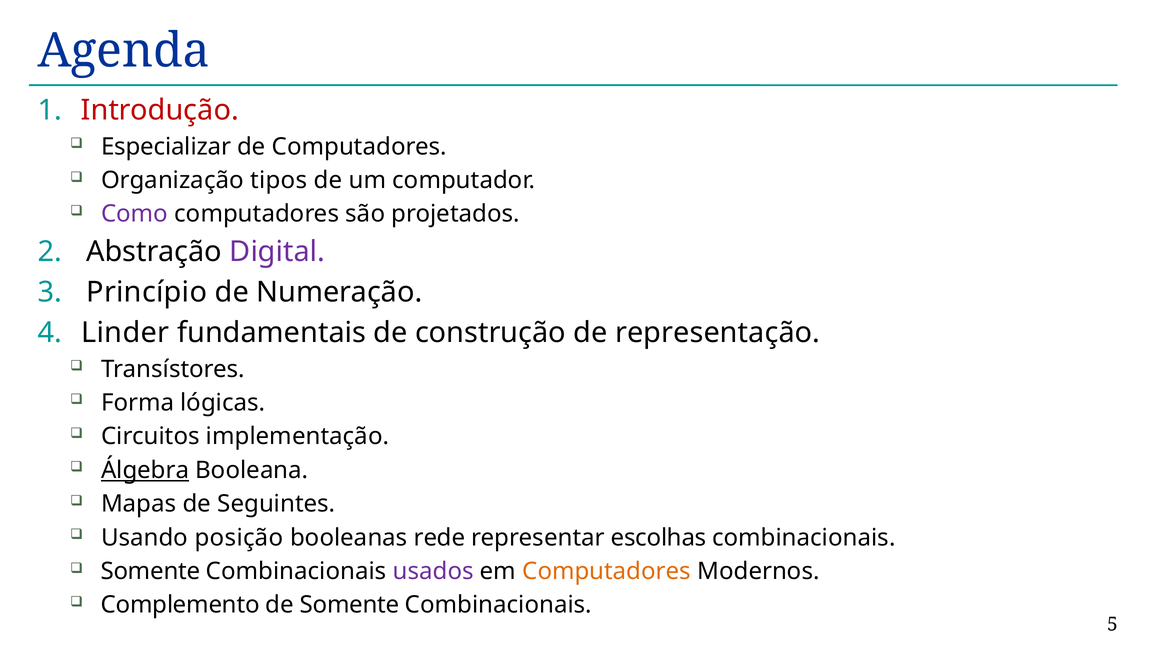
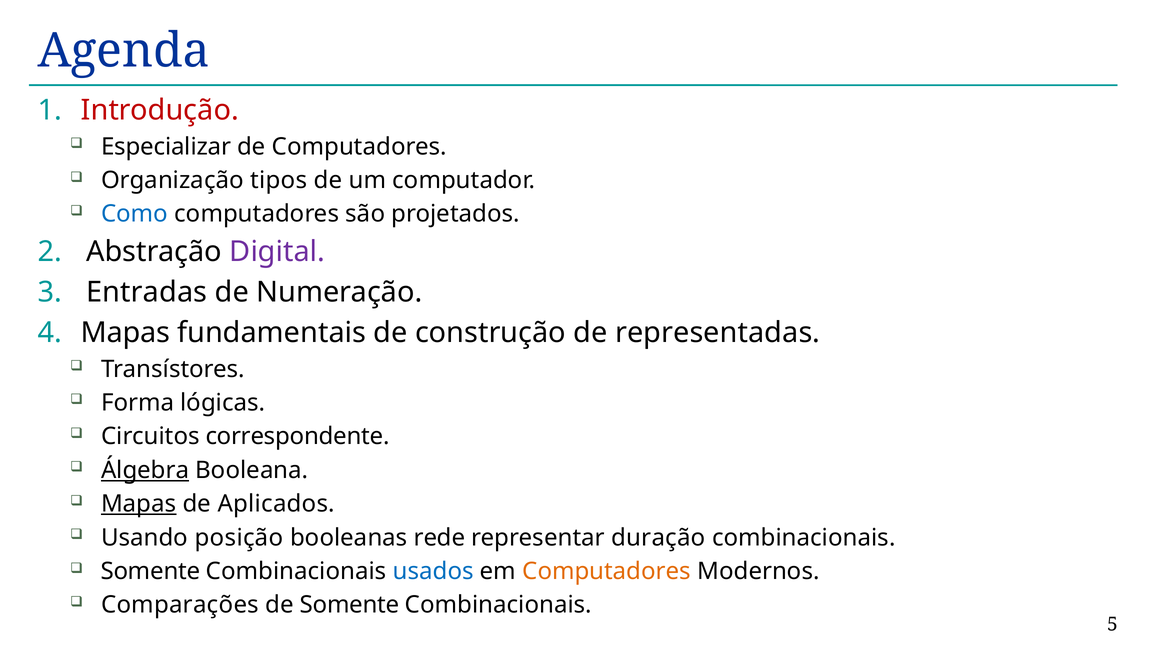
Como colour: purple -> blue (135, 214)
Princípio: Princípio -> Entradas (147, 292)
Linder: Linder -> Mapas (126, 333)
representação: representação -> representadas (718, 333)
implementação: implementação -> correspondente (298, 437)
Mapas underline: none -> present (139, 504)
Seguintes: Seguintes -> Aplicados (276, 504)
escolhas: escolhas -> duração (658, 538)
usados colour: purple -> blue (433, 572)
Complemento: Complemento -> Comparações (180, 605)
